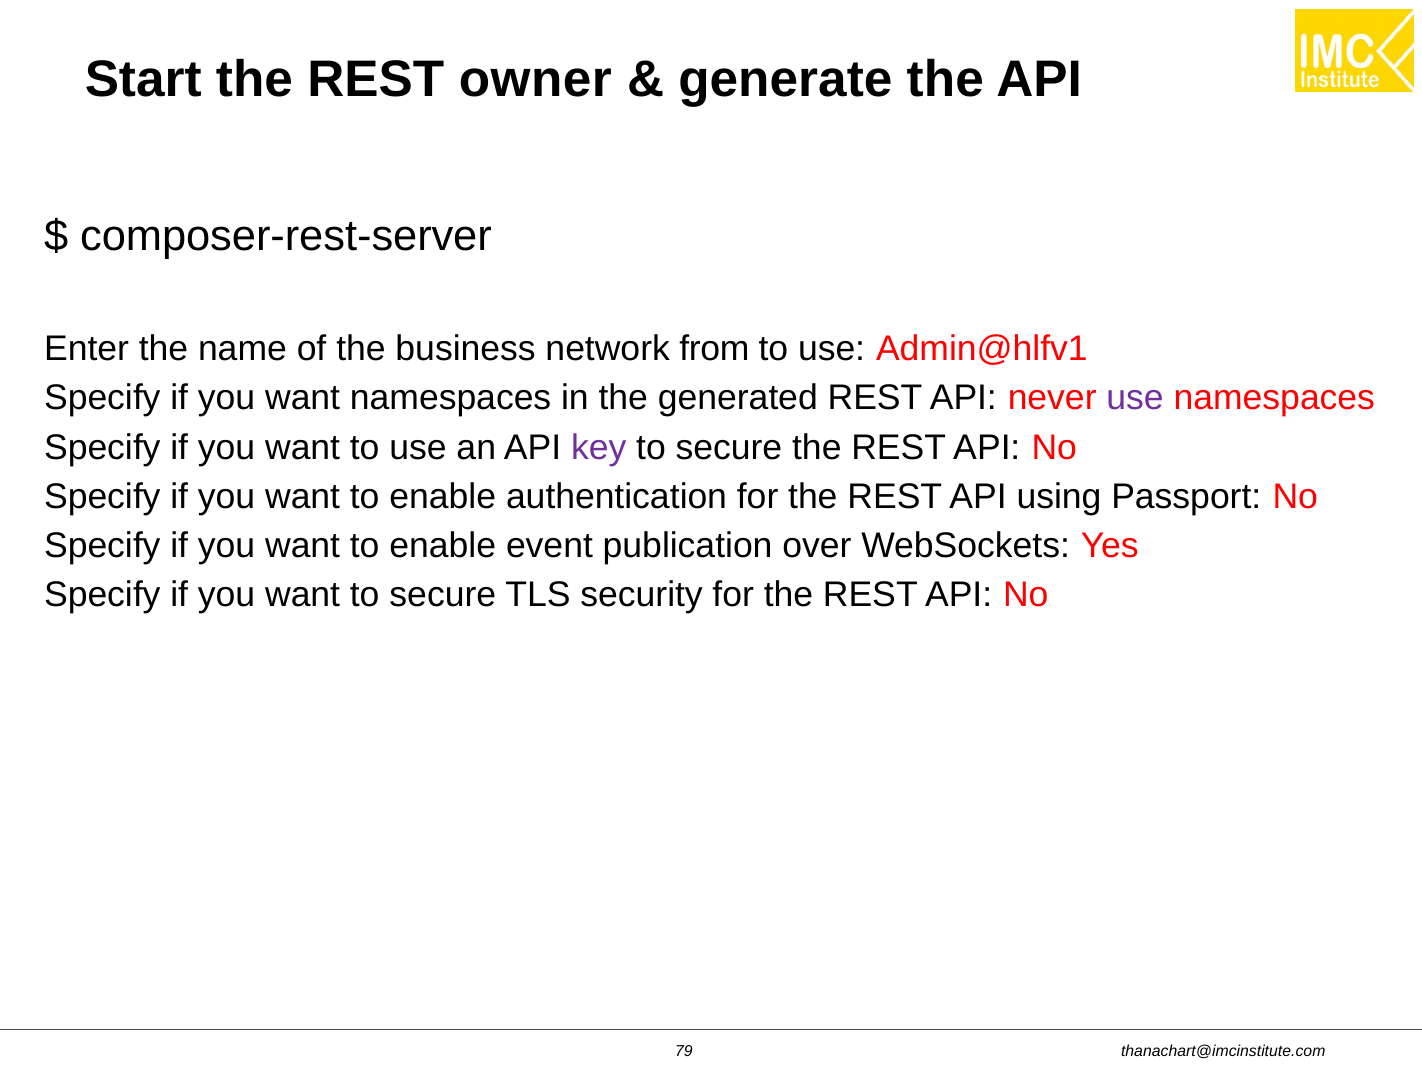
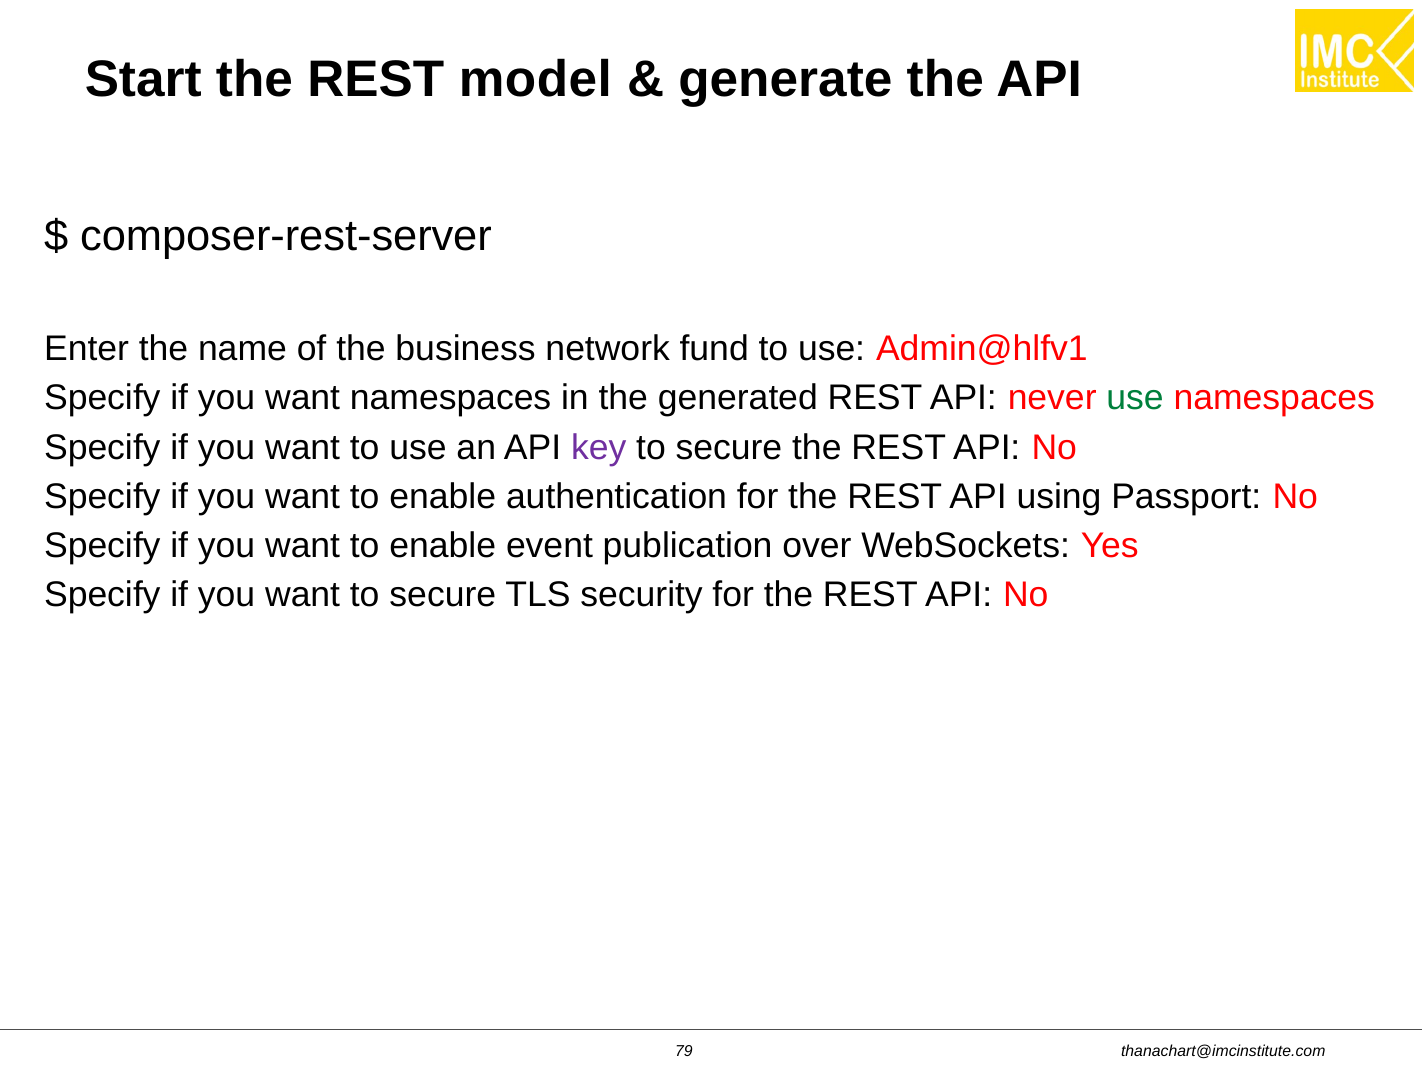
owner: owner -> model (535, 79)
from: from -> fund (714, 349)
use colour: purple -> green (1135, 398)
